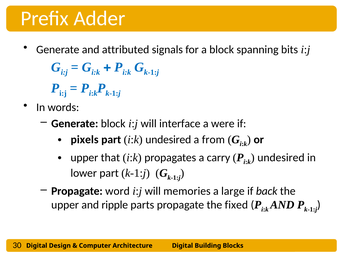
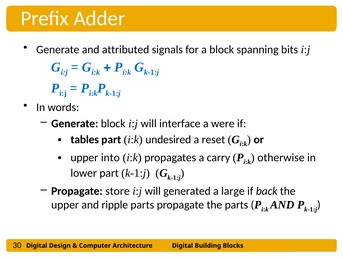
pixels: pixels -> tables (85, 139)
from: from -> reset (213, 139)
that: that -> into (110, 157)
undesired: undesired -> otherwise (281, 157)
word: word -> store (117, 191)
memories: memories -> generated (187, 191)
the fixed: fixed -> parts (236, 204)
